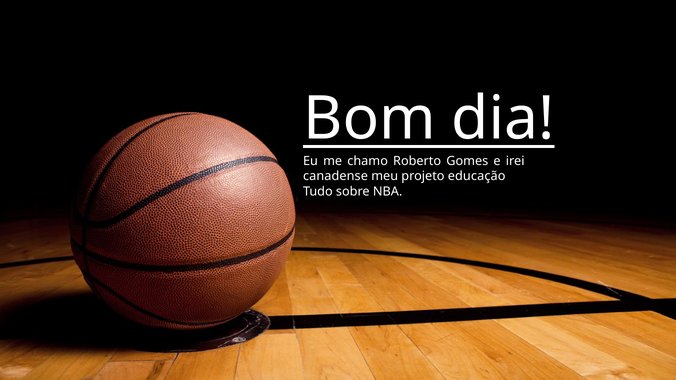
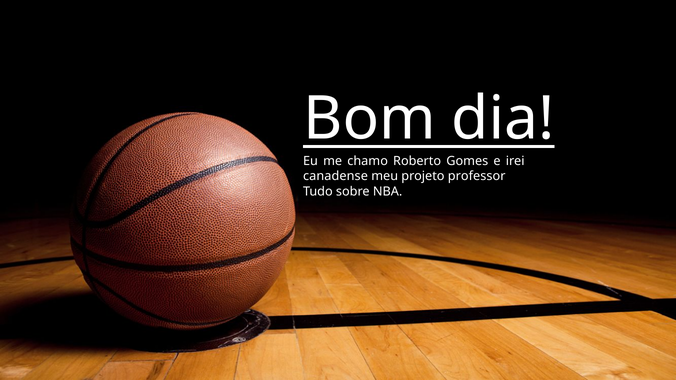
educação: educação -> professor (477, 176)
